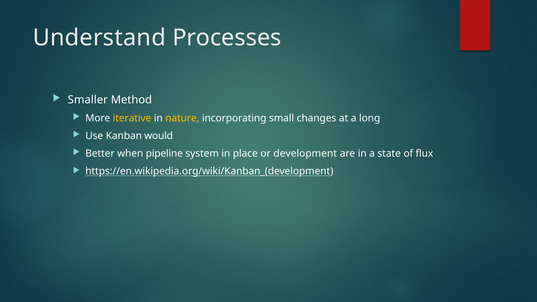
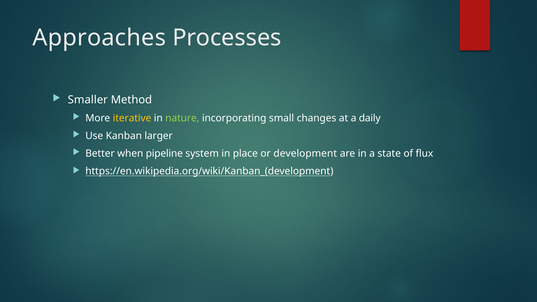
Understand: Understand -> Approaches (99, 38)
nature colour: yellow -> light green (182, 118)
long: long -> daily (370, 118)
would: would -> larger (159, 136)
